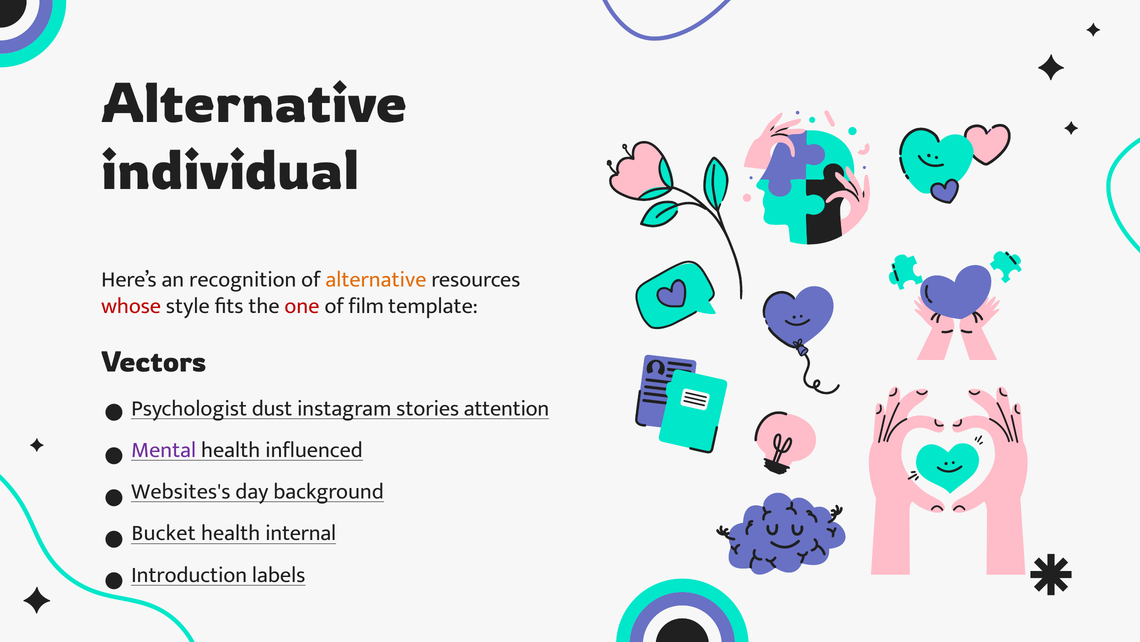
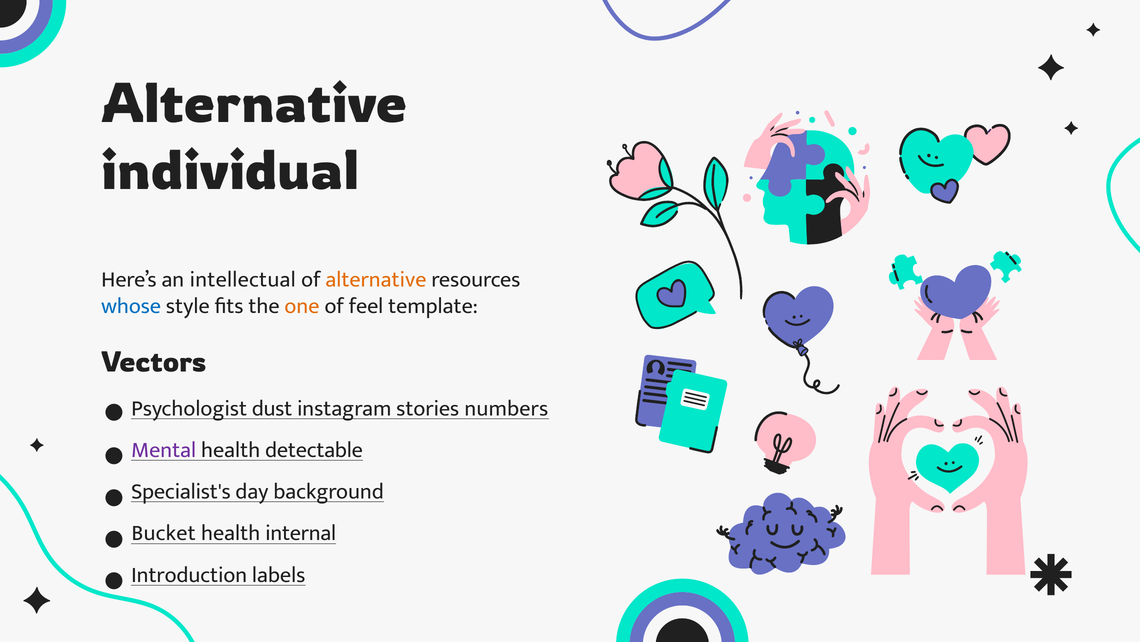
recognition: recognition -> intellectual (243, 279)
whose colour: red -> blue (131, 306)
one colour: red -> orange (302, 306)
film: film -> feel (366, 306)
attention: attention -> numbers (506, 408)
influenced: influenced -> detectable (314, 449)
Websites's: Websites's -> Specialist's (181, 491)
